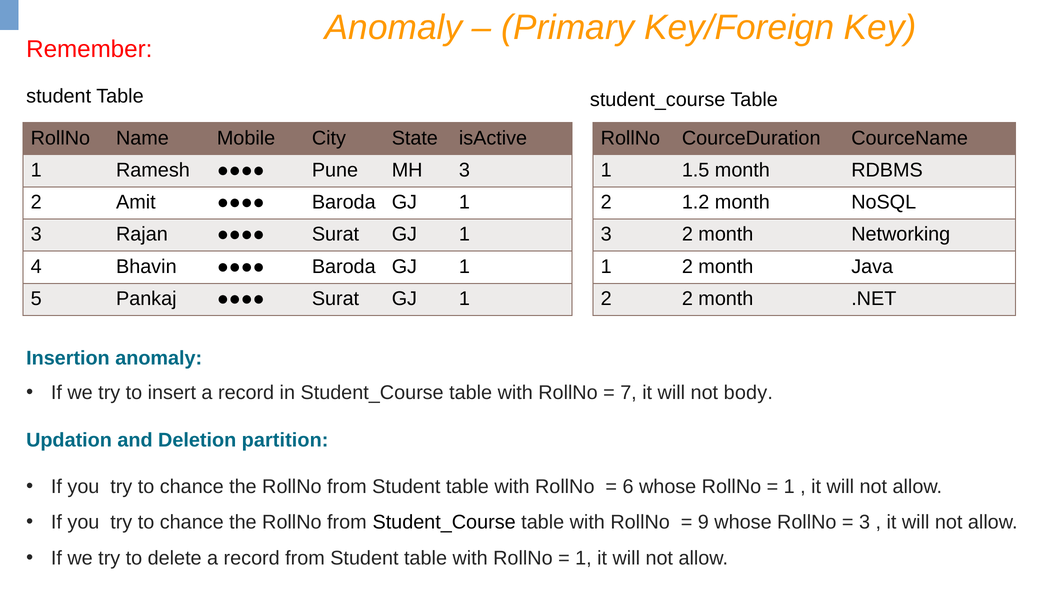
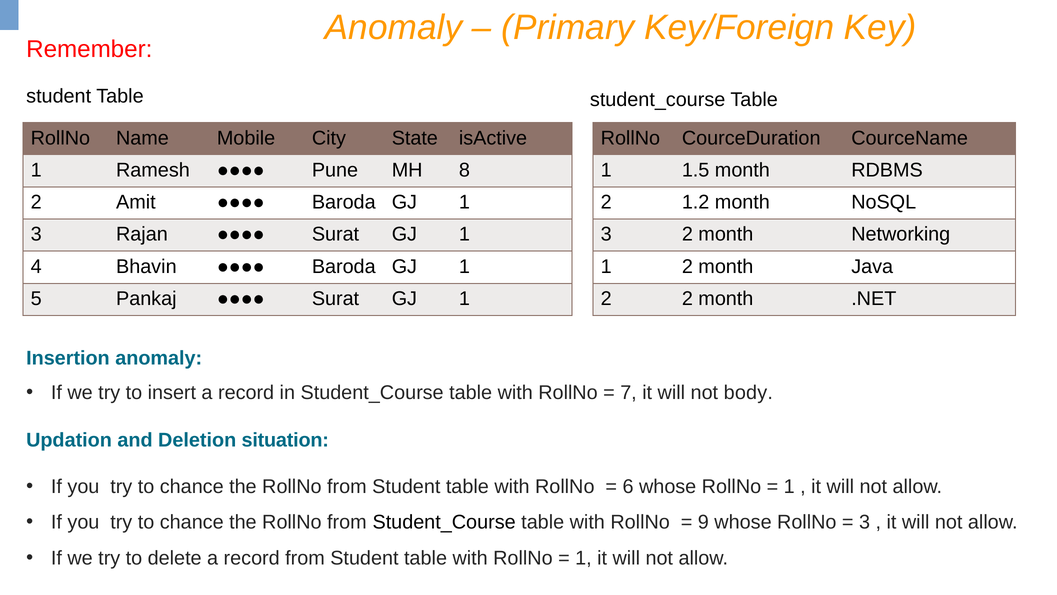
MH 3: 3 -> 8 (464, 170)
partition: partition -> situation (285, 440)
